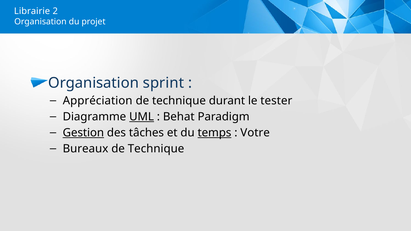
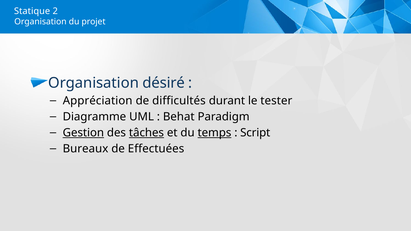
Librairie: Librairie -> Statique (32, 11)
sprint: sprint -> désiré (164, 83)
technique: technique -> difficultés (179, 101)
UML underline: present -> none (142, 117)
tâches underline: none -> present (146, 133)
Votre: Votre -> Script (255, 133)
Technique: Technique -> Effectuées (156, 149)
